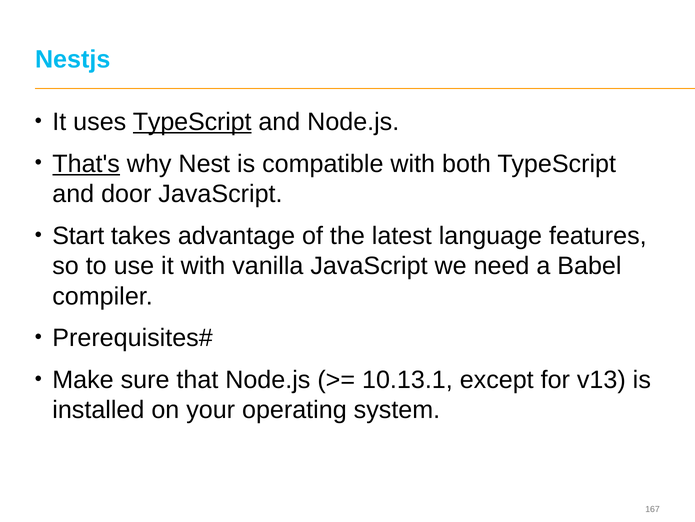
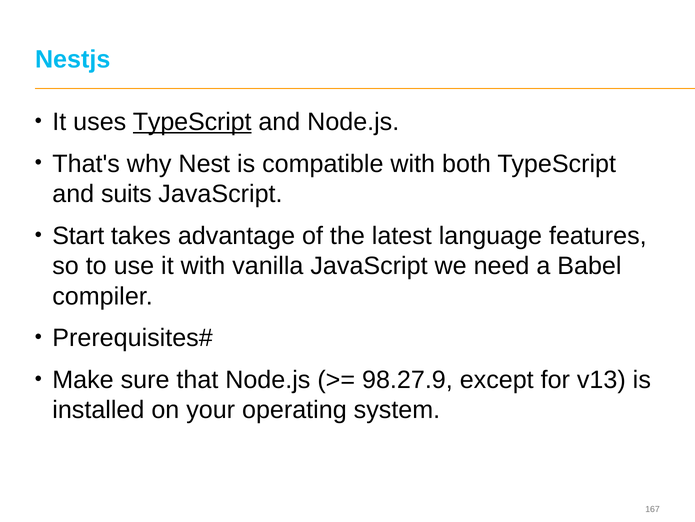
That's underline: present -> none (86, 164)
door: door -> suits (126, 194)
10.13.1: 10.13.1 -> 98.27.9 (407, 379)
